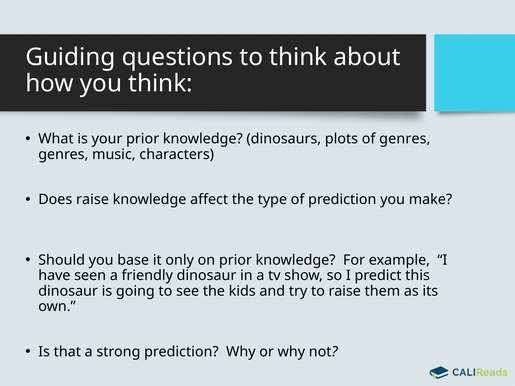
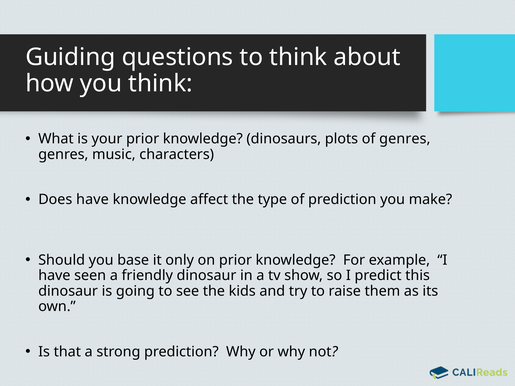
Does raise: raise -> have (92, 200)
